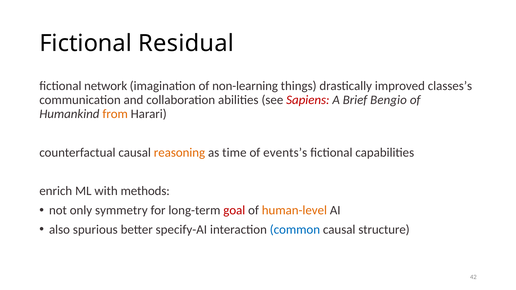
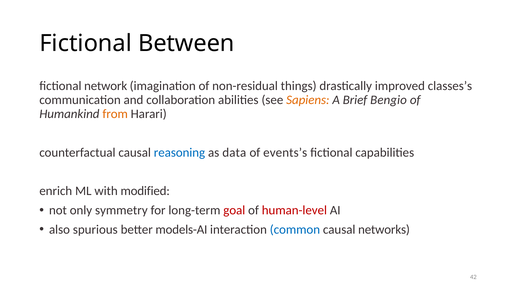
Residual: Residual -> Between (186, 43)
non-learning: non-learning -> non-residual (245, 86)
Sapiens colour: red -> orange (308, 100)
reasoning colour: orange -> blue (179, 153)
time: time -> data (234, 153)
methods: methods -> modified (145, 191)
human-level colour: orange -> red (294, 210)
specify-AI: specify-AI -> models-AI (181, 230)
structure: structure -> networks (384, 230)
